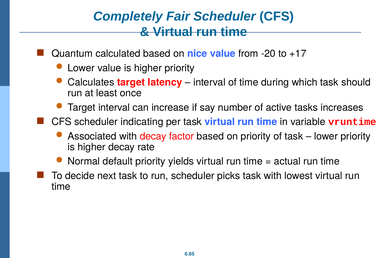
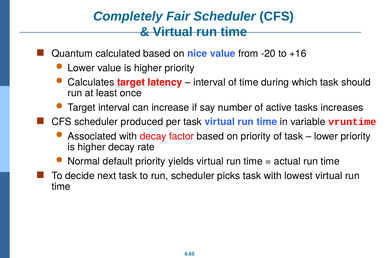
+17: +17 -> +16 (298, 54)
indicating: indicating -> produced (142, 122)
